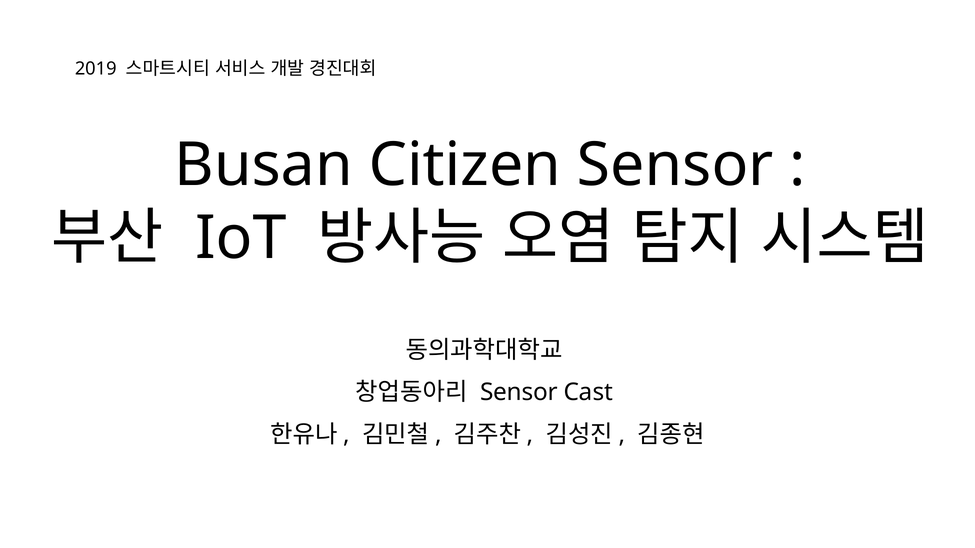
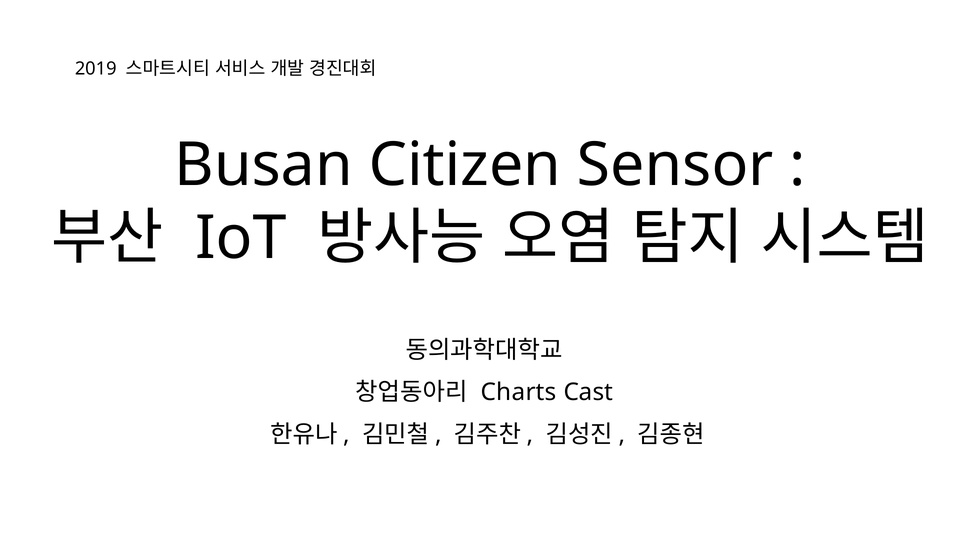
Sensor: Sensor -> Charts (519, 393)
